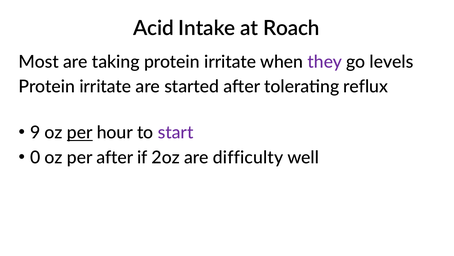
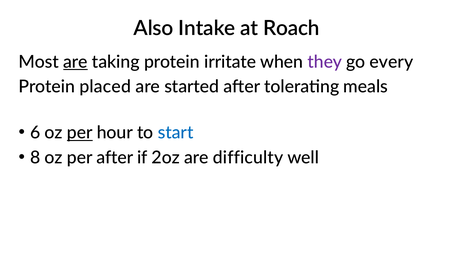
Acid: Acid -> Also (153, 28)
are underline: none -> present (75, 62)
levels: levels -> every (391, 62)
irritate: irritate -> placed (105, 87)
reflux: reflux -> meals (366, 87)
9: 9 -> 6 (35, 132)
start colour: purple -> blue (176, 132)
0: 0 -> 8 (35, 157)
